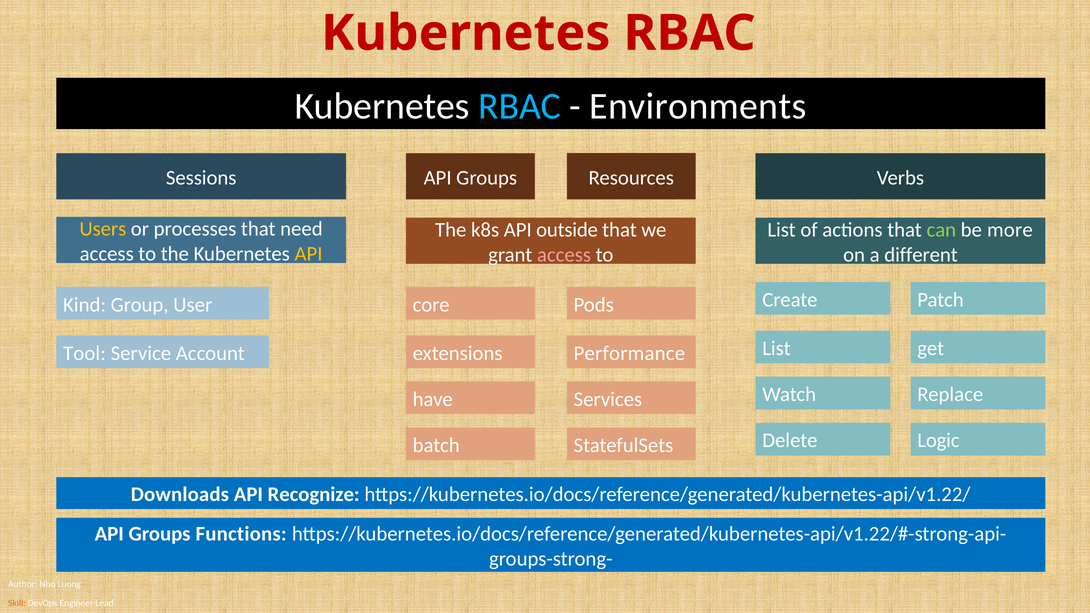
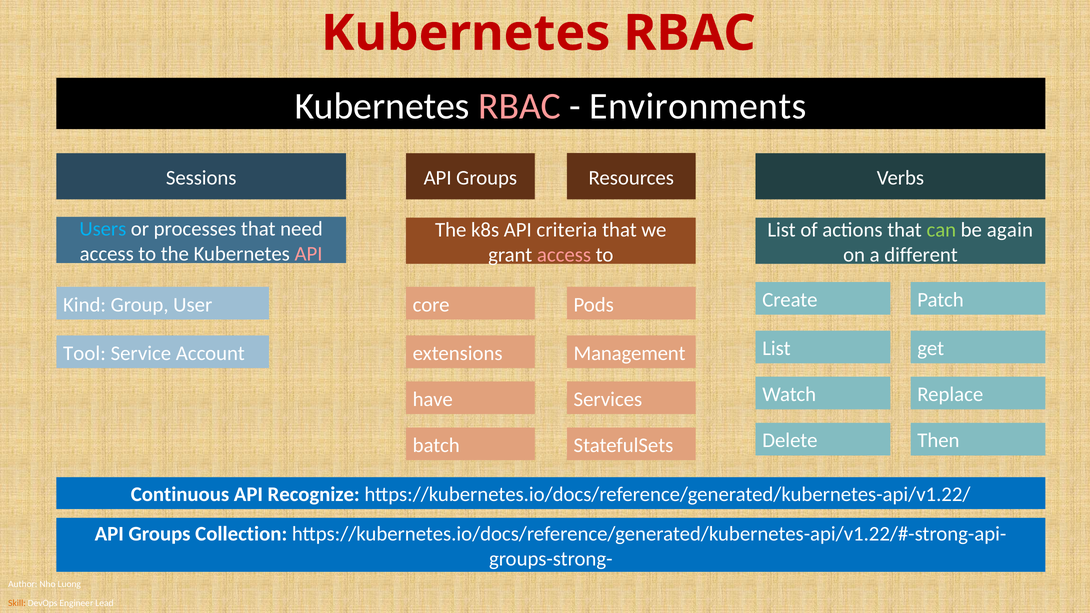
RBAC colour: light blue -> pink (520, 106)
Users colour: yellow -> light blue (103, 229)
outside: outside -> criteria (567, 230)
more: more -> again (1010, 230)
API colour: yellow -> pink (309, 254)
Performance: Performance -> Management (630, 353)
Logic: Logic -> Then (938, 441)
Downloads: Downloads -> Continuous (180, 495)
Functions: Functions -> Collection (241, 534)
